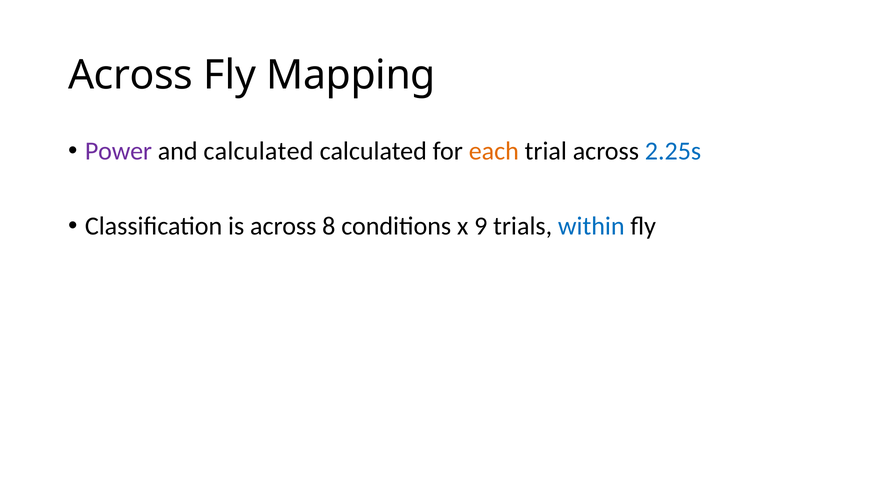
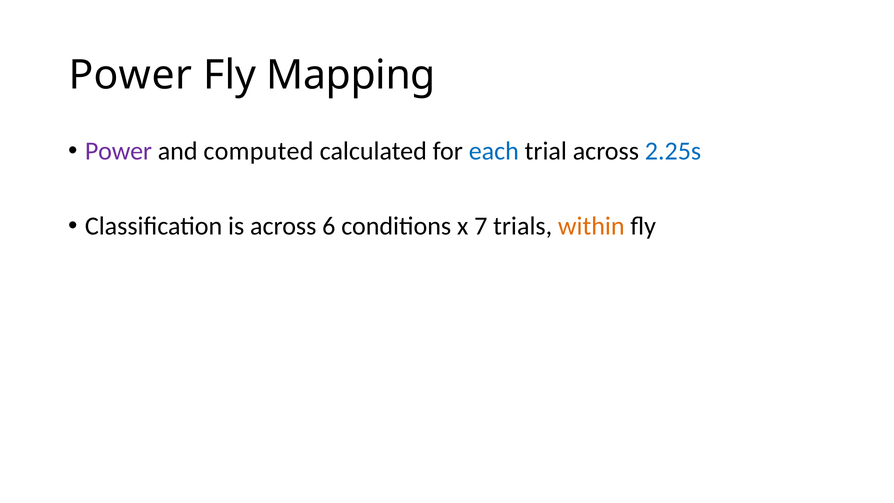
Across: Across -> Power (130, 75)
and calculated: calculated -> computed (258, 151)
each colour: orange -> blue (494, 151)
8: 8 -> 6 (329, 226)
9: 9 -> 7 (481, 226)
within colour: blue -> orange (591, 226)
